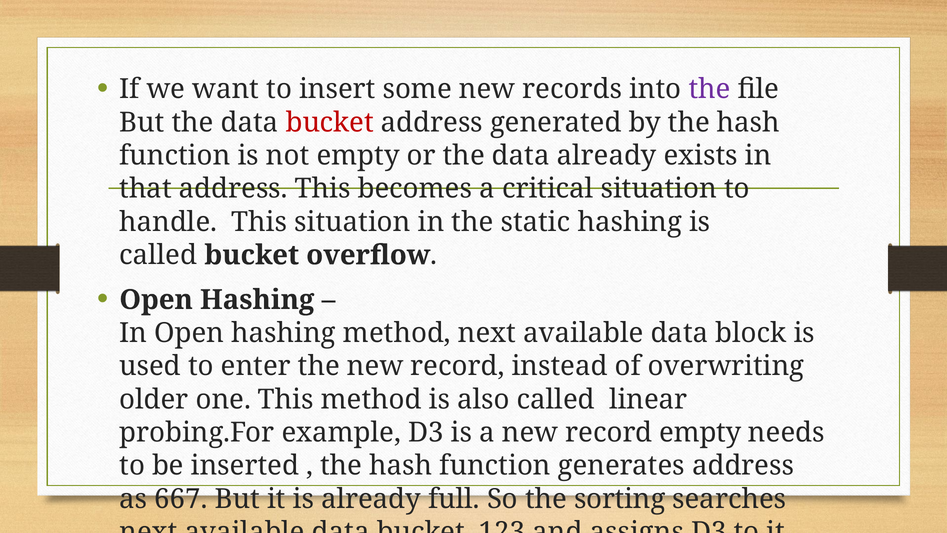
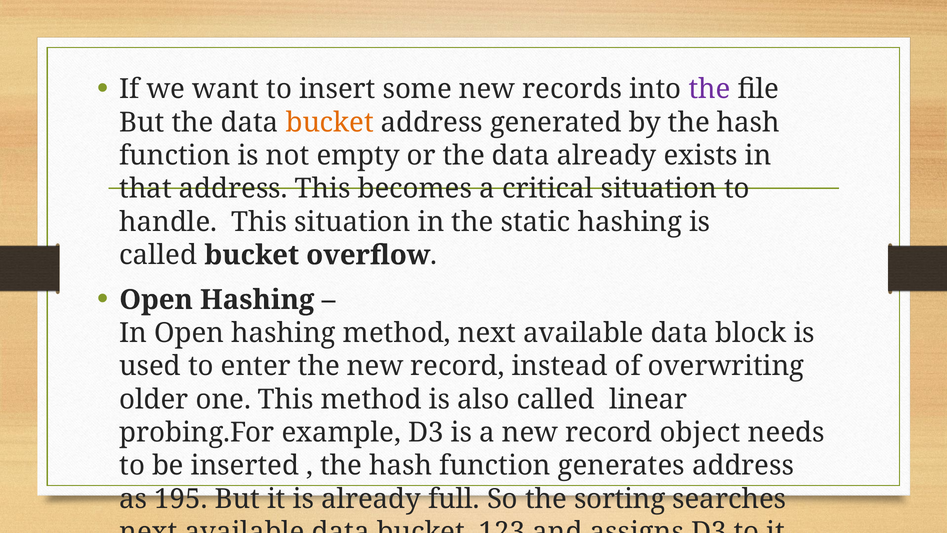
bucket colour: red -> orange (330, 122)
record empty: empty -> object (700, 432)
667: 667 -> 195 (181, 499)
